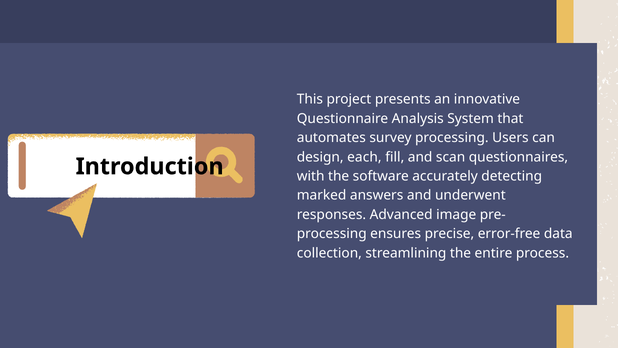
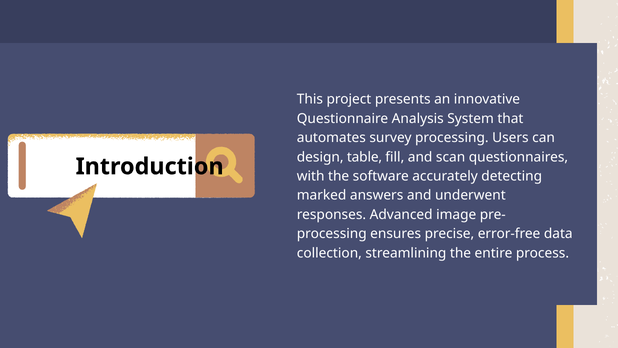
each: each -> table (365, 157)
